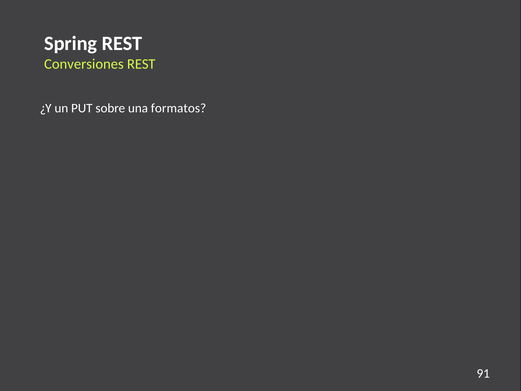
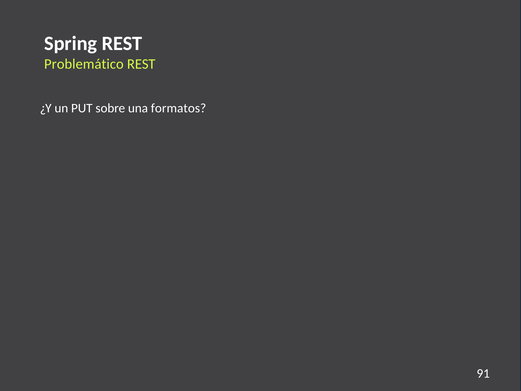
Conversiones: Conversiones -> Problemático (84, 64)
